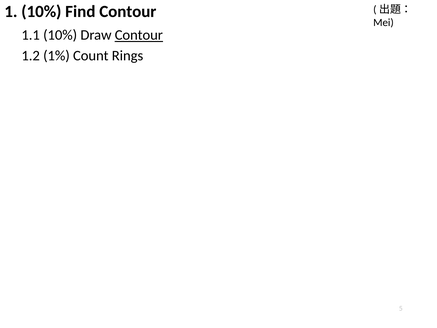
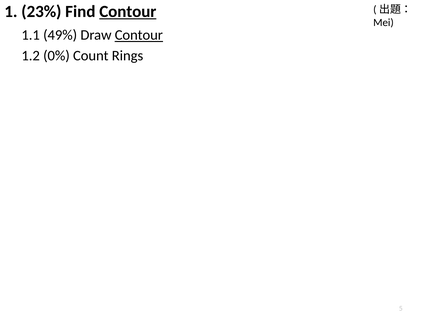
1 10%: 10% -> 23% (41, 12)
Contour underline: none -> present (128, 12)
1.1 10%: 10% -> 49% (60, 35)
1%: 1% -> 0% (56, 56)
